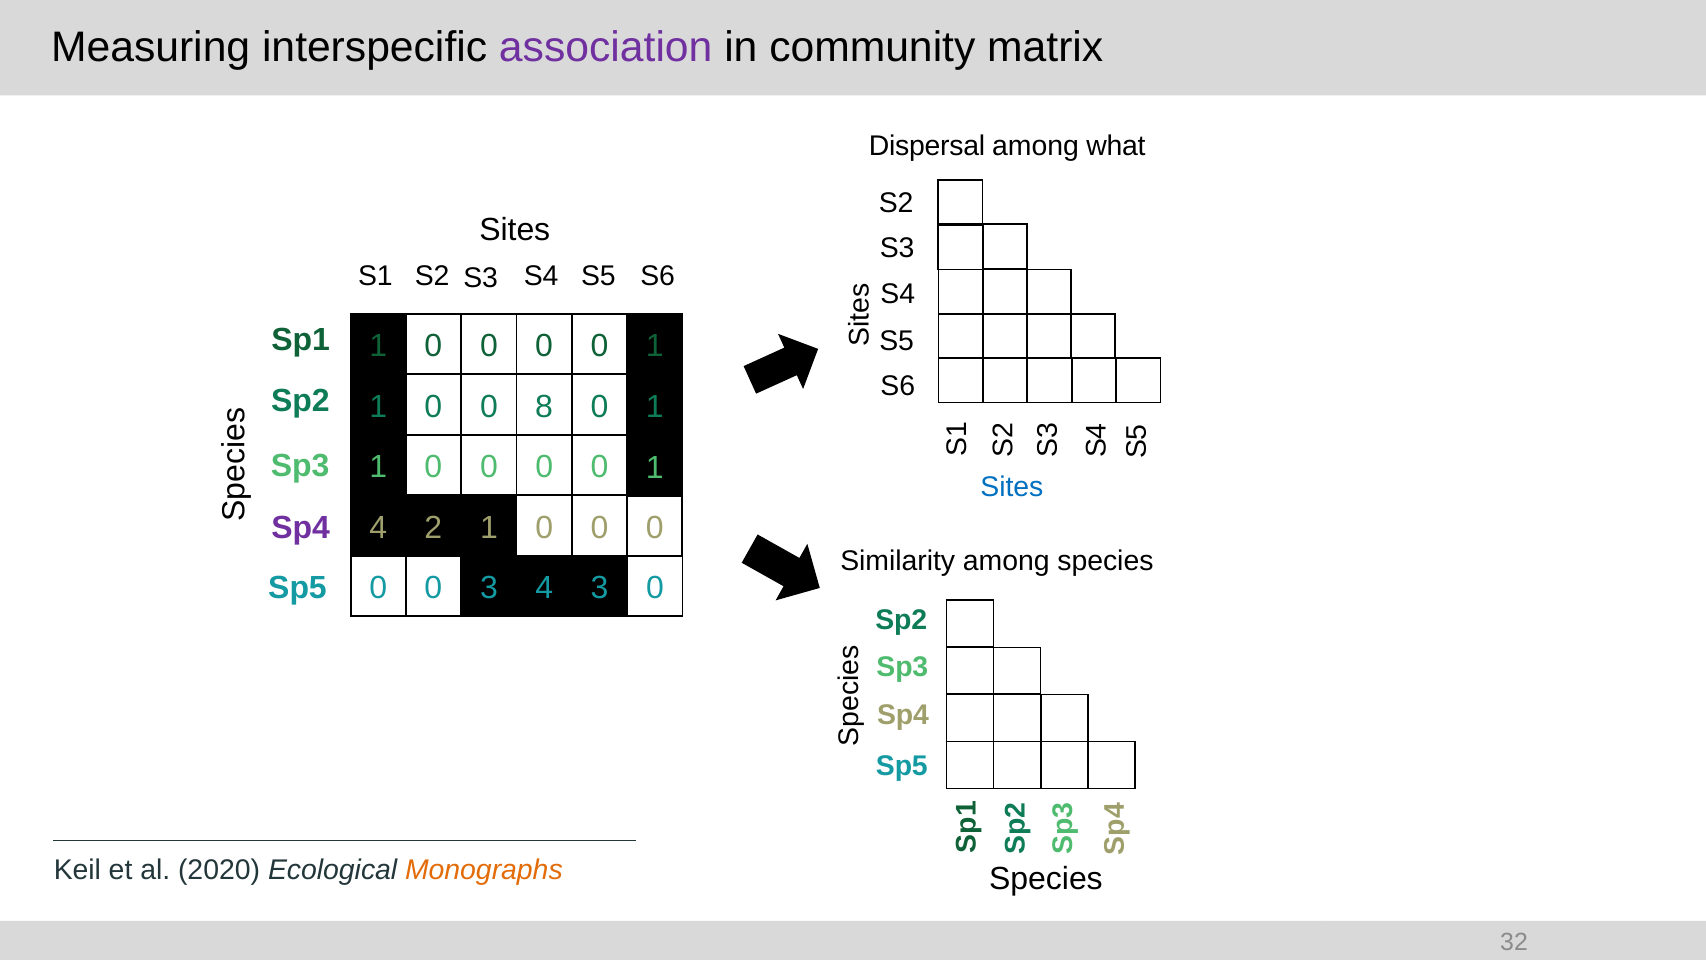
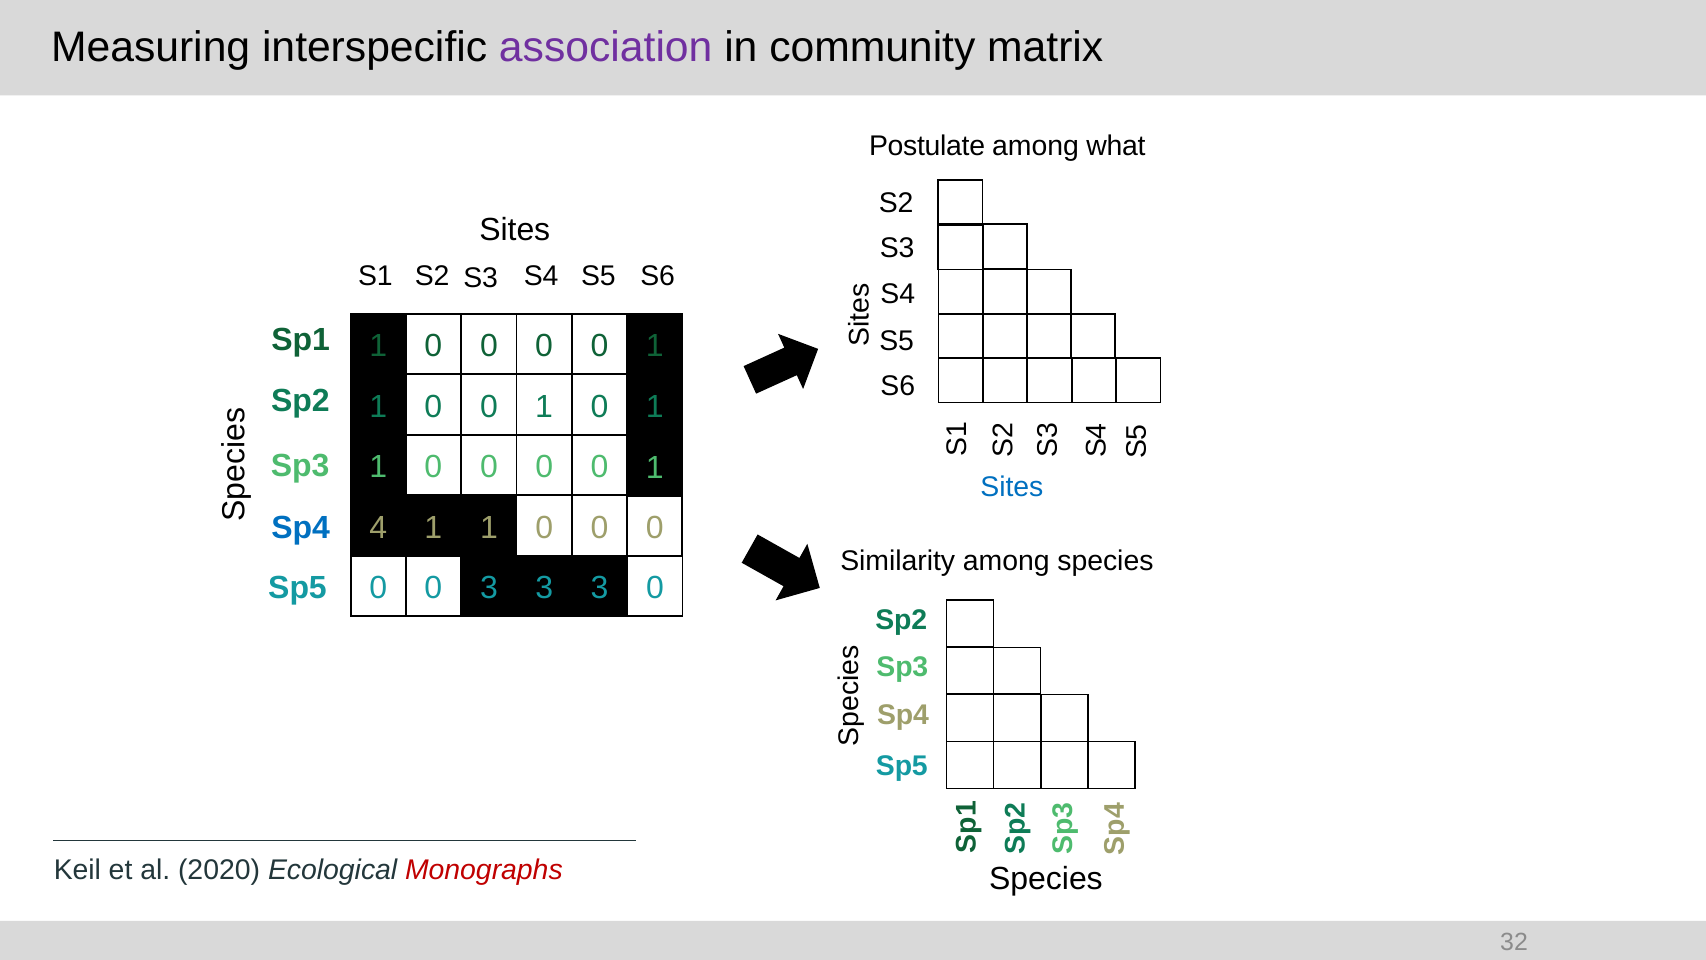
Dispersal: Dispersal -> Postulate (927, 146)
8: 8 -> 1 (544, 407)
4 2: 2 -> 1 (433, 527)
Sp4 colour: purple -> blue (301, 527)
3 4: 4 -> 3 (544, 588)
Monographs colour: orange -> red (484, 870)
